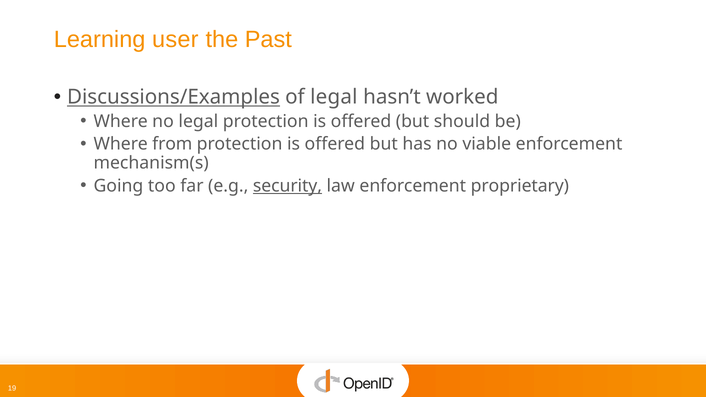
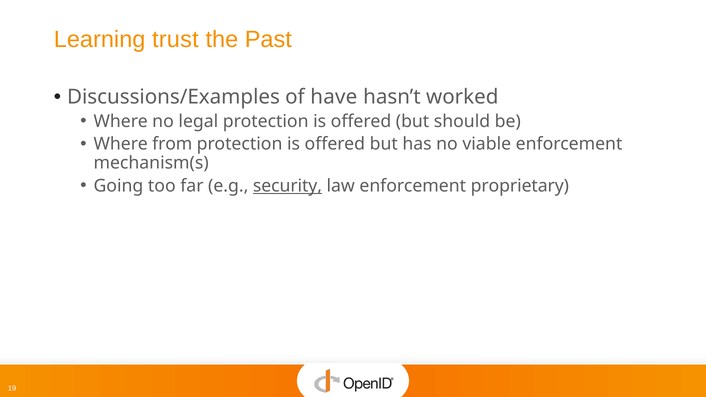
user: user -> trust (175, 39)
Discussions/Examples underline: present -> none (173, 97)
of legal: legal -> have (334, 97)
